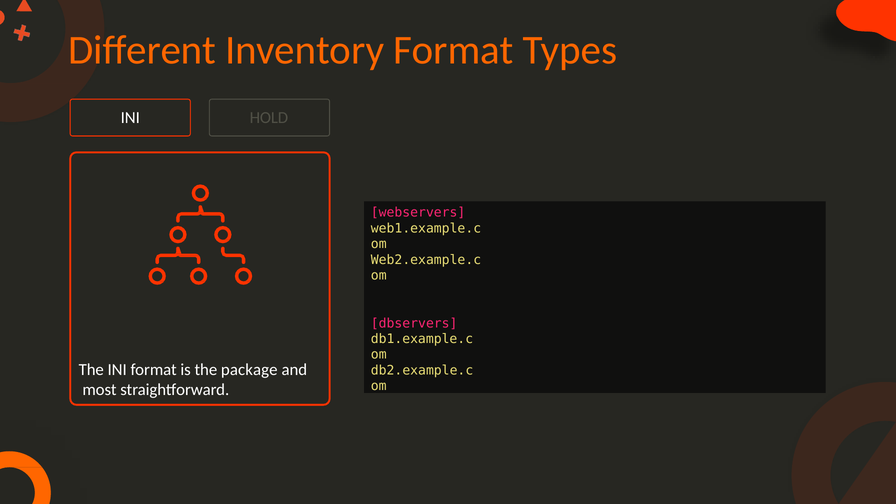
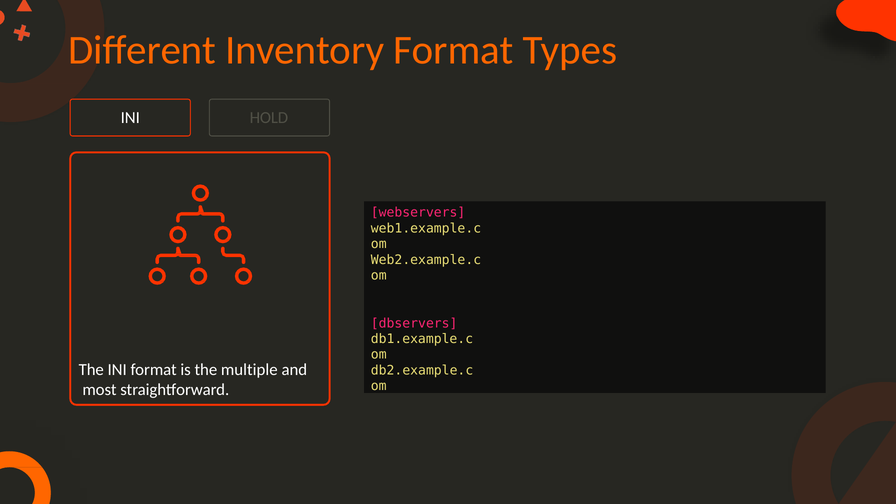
package: package -> multiple (249, 369)
